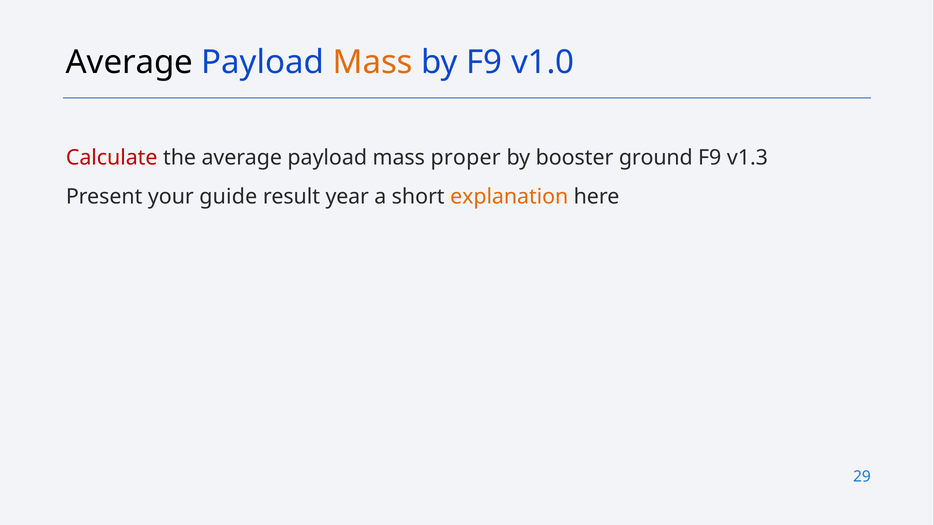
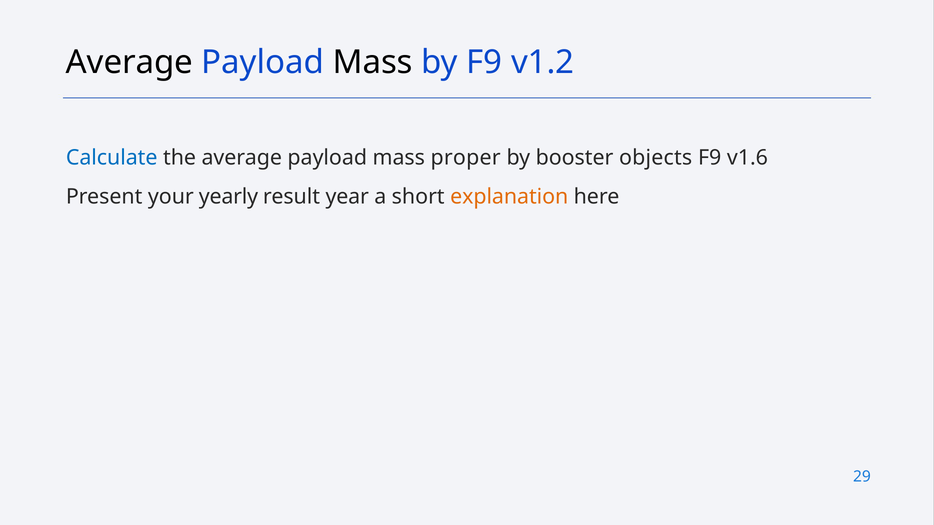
Mass colour: orange -> black (373, 62)
v1.0: v1.0 -> v1.2 (543, 62)
Calculate colour: red -> blue (112, 158)
ground: ground -> objects (656, 158)
v1.3: v1.3 -> v1.6 (747, 158)
guide: guide -> yearly (228, 197)
